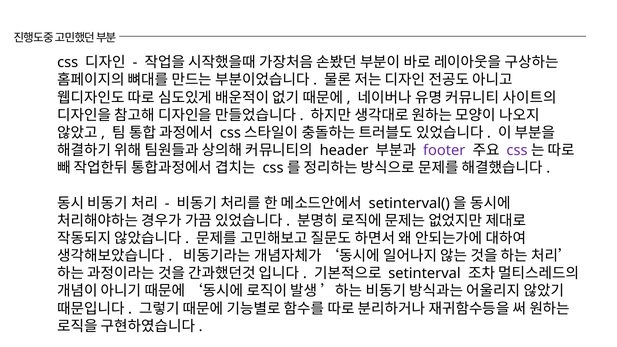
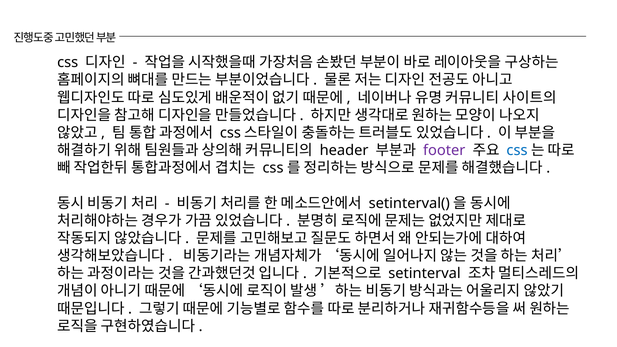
css colour: purple -> blue (517, 151)
